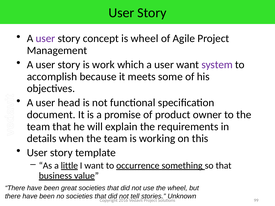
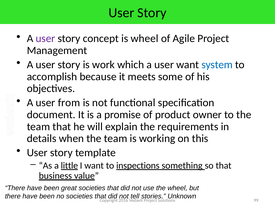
system colour: purple -> blue (217, 65)
head: head -> from (69, 103)
occurrence: occurrence -> inspections (138, 166)
